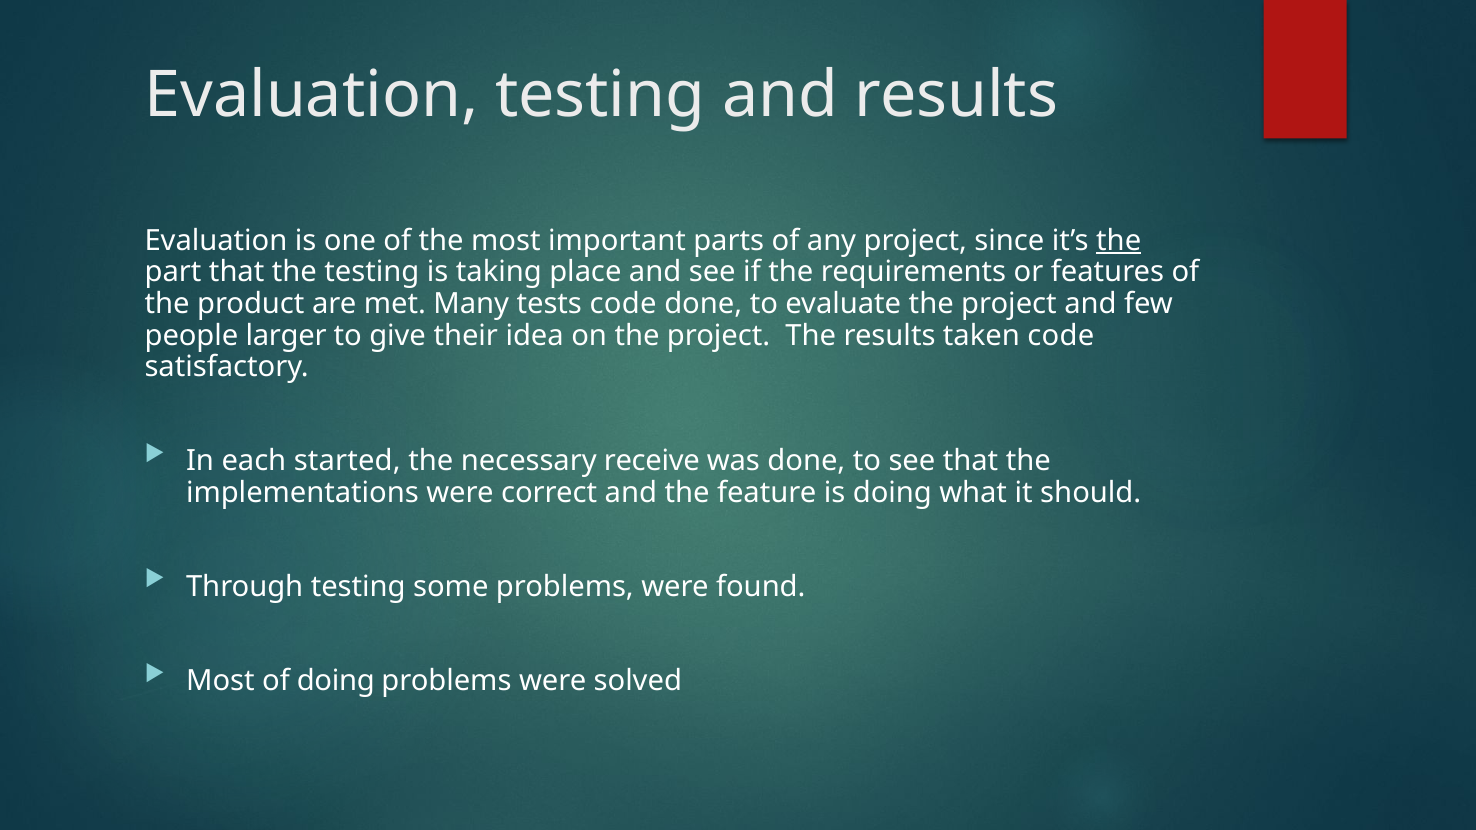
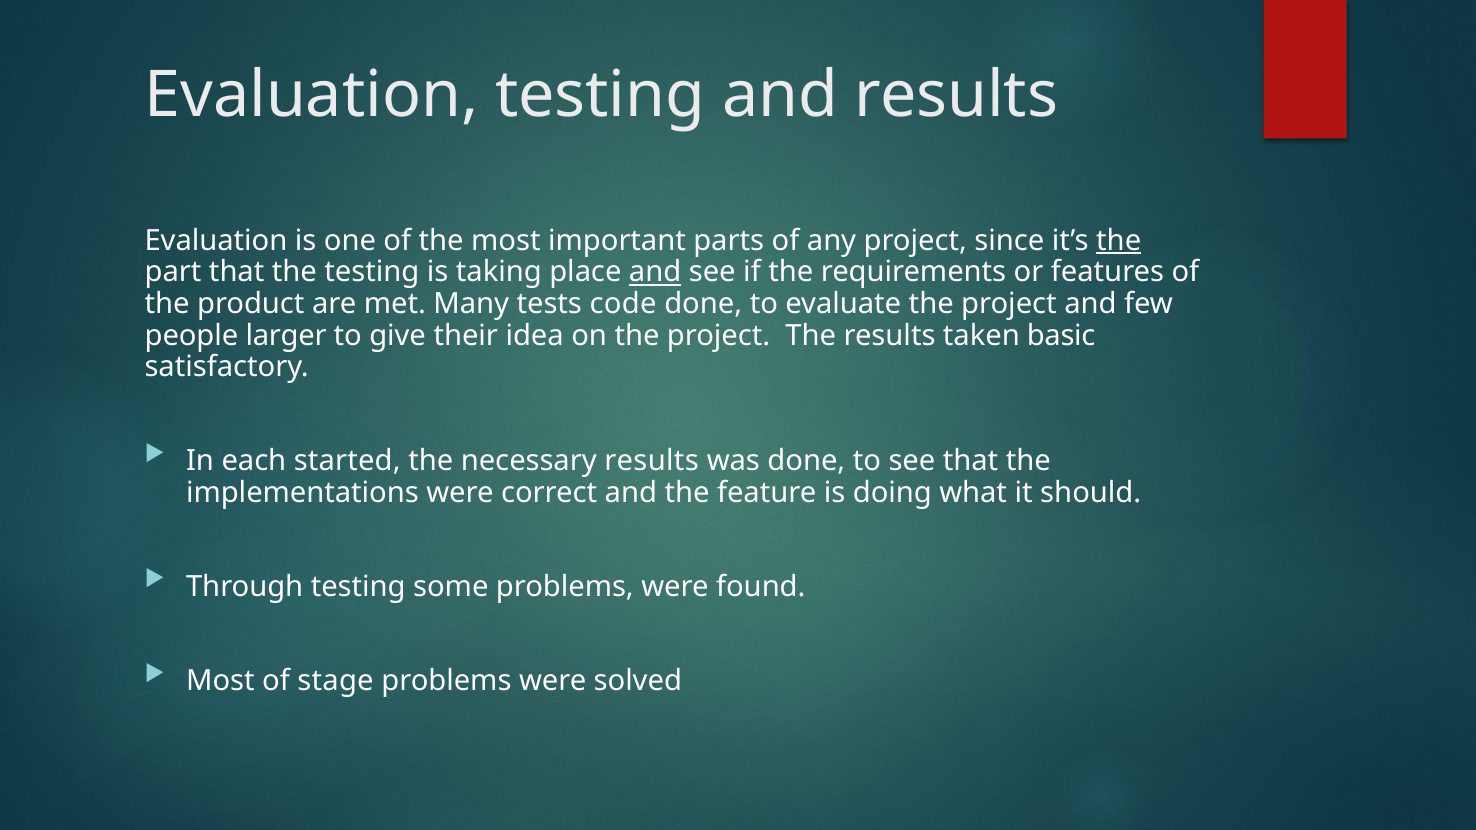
and underline: none -> present (655, 272)
taken code: code -> basic (1061, 336)
necessary receive: receive -> results (652, 461)
of doing: doing -> stage (336, 681)
